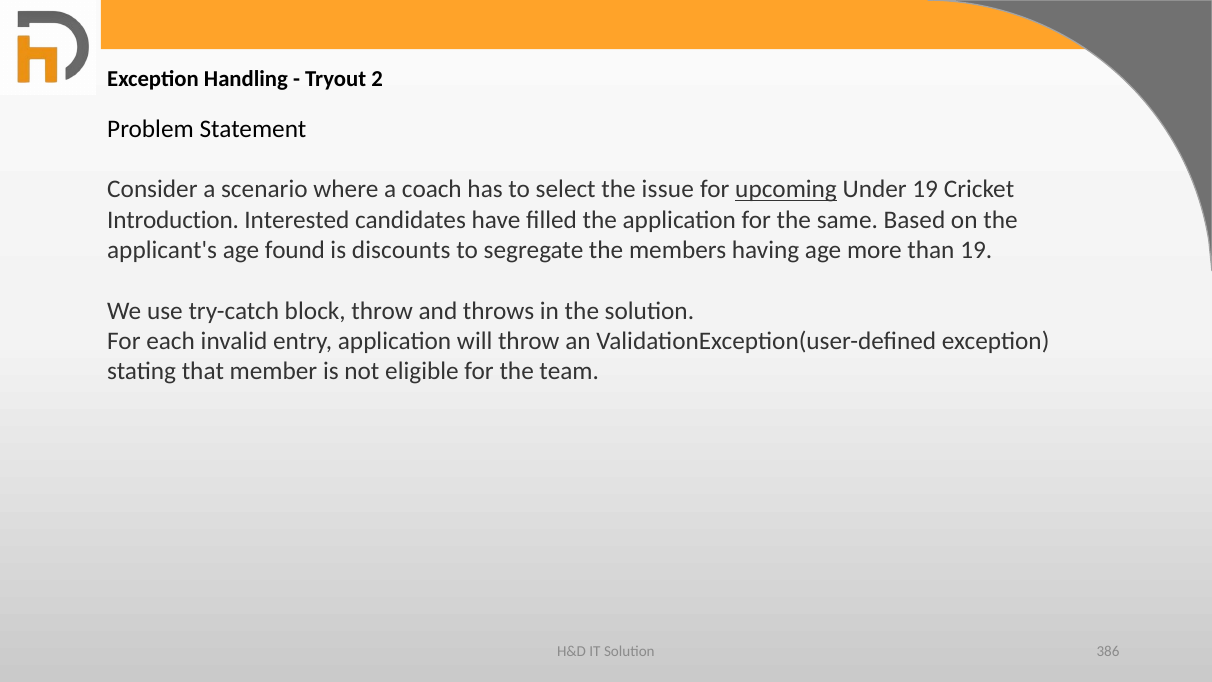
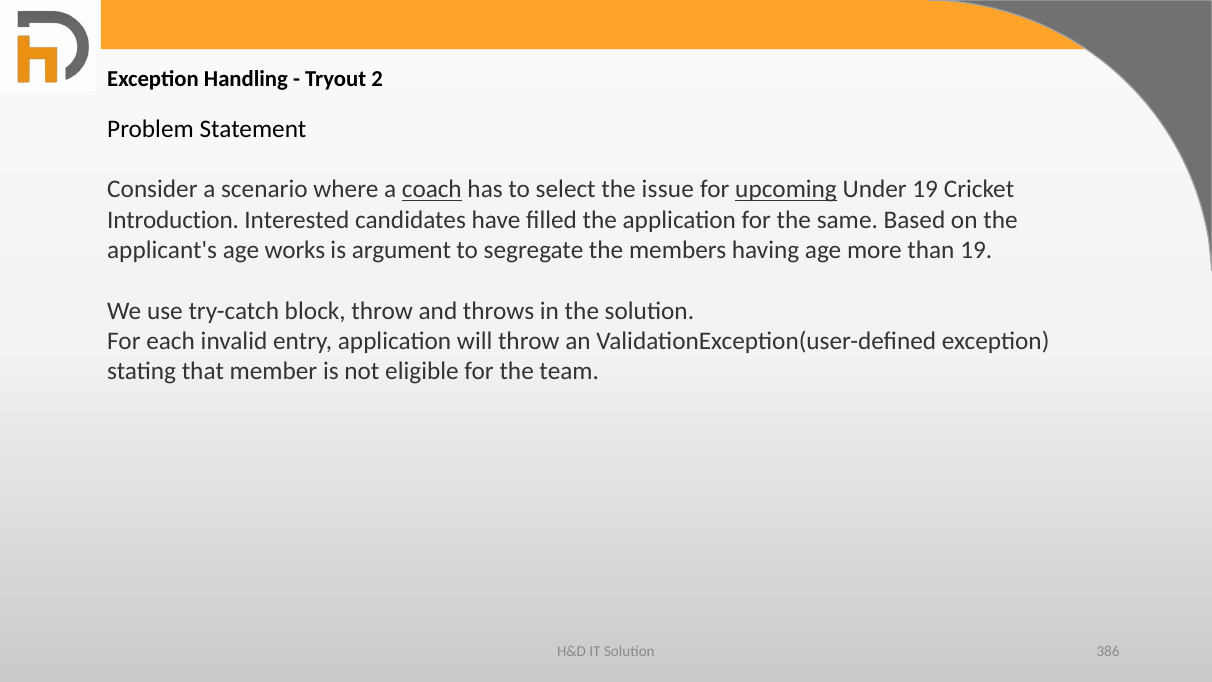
coach underline: none -> present (432, 190)
found: found -> works (295, 250)
discounts: discounts -> argument (401, 250)
